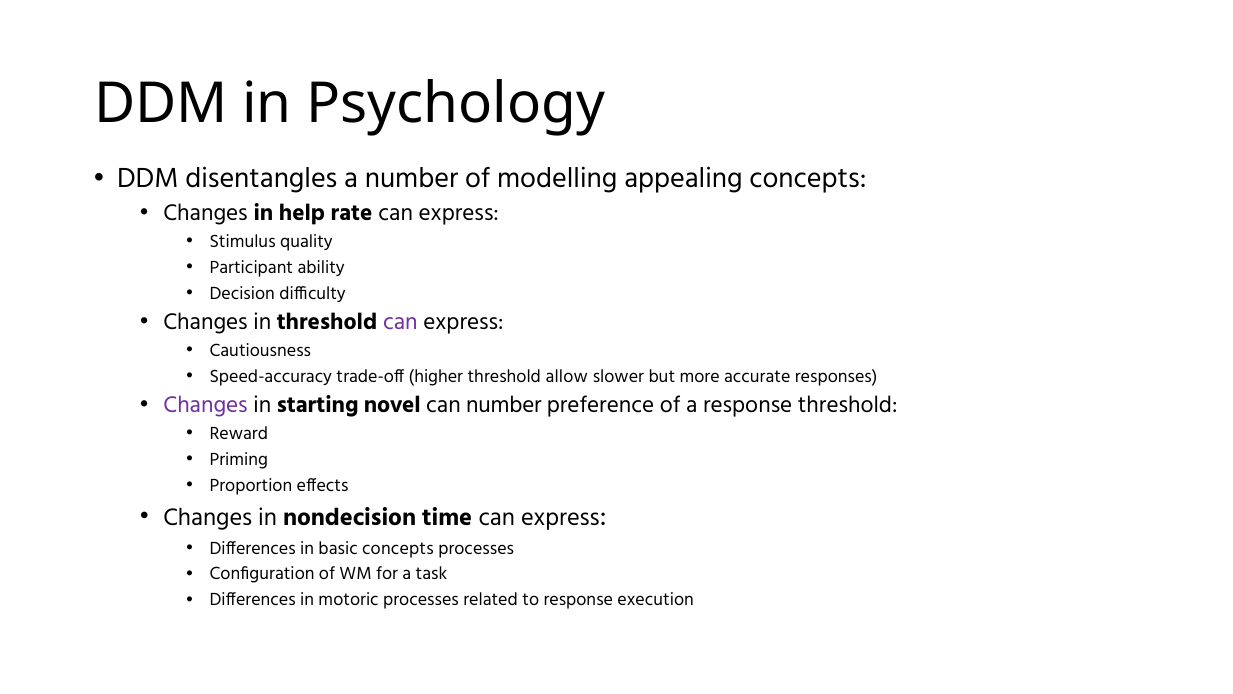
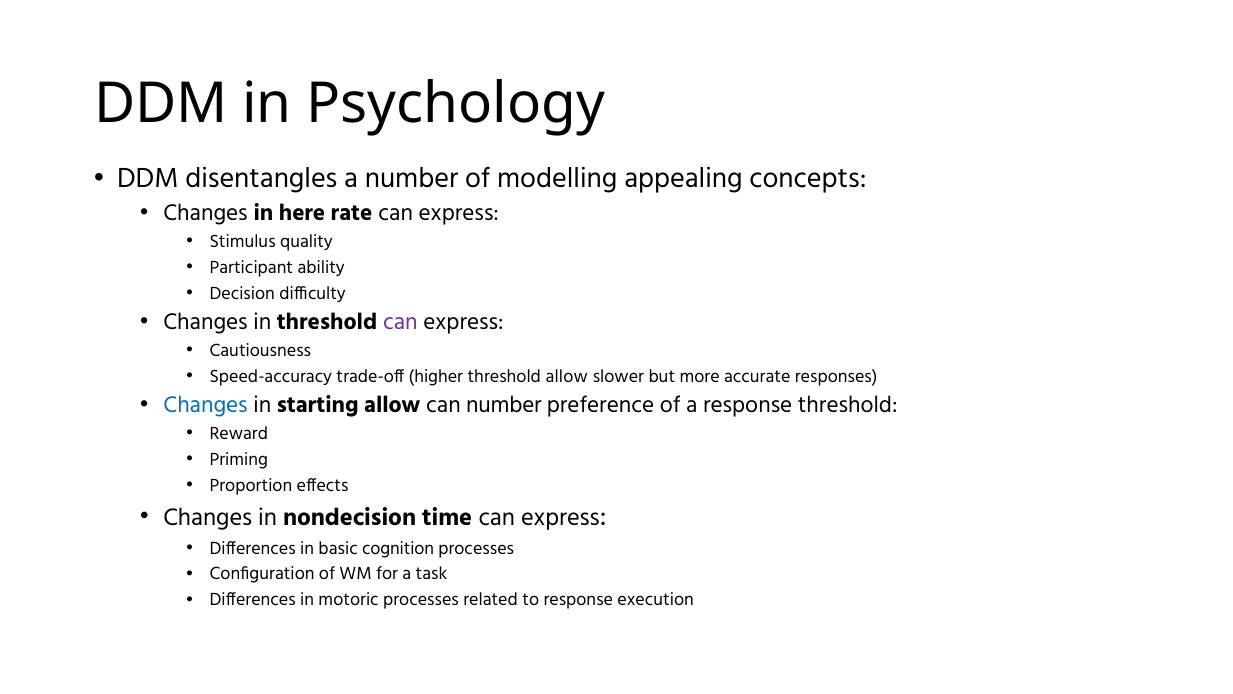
help: help -> here (302, 213)
Changes colour: purple -> blue (206, 405)
starting novel: novel -> allow (392, 405)
basic concepts: concepts -> cognition (398, 548)
